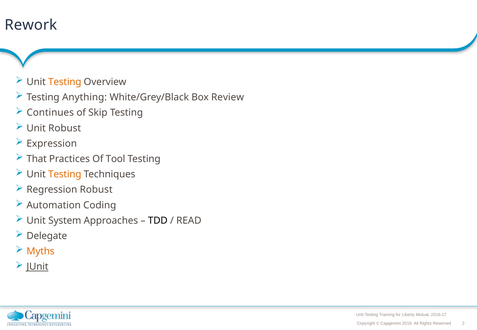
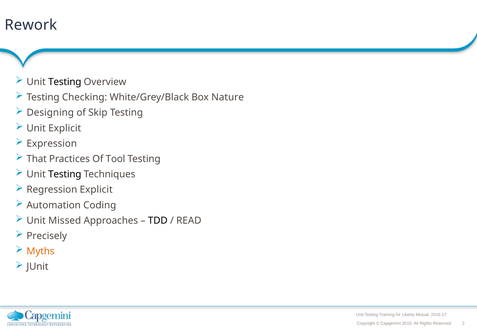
Testing colour: orange -> black (65, 82)
Anything: Anything -> Checking (85, 97)
Review: Review -> Nature (228, 97)
Continues: Continues -> Designing (50, 113)
Unit Robust: Robust -> Explicit (65, 128)
Testing colour: orange -> black (65, 174)
Regression Robust: Robust -> Explicit (96, 190)
System: System -> Missed (65, 221)
Delegate: Delegate -> Precisely (47, 236)
JUnit underline: present -> none (38, 267)
